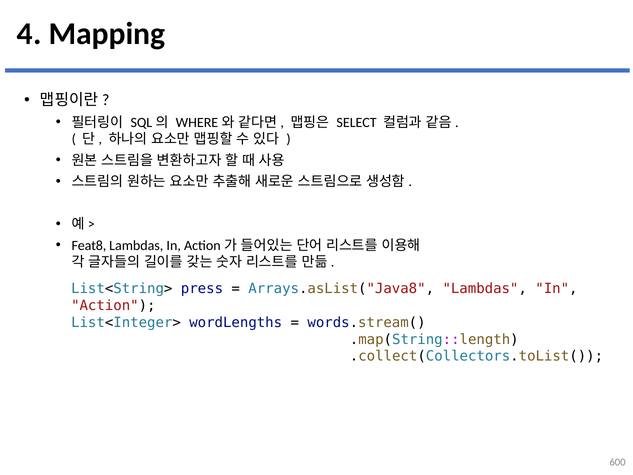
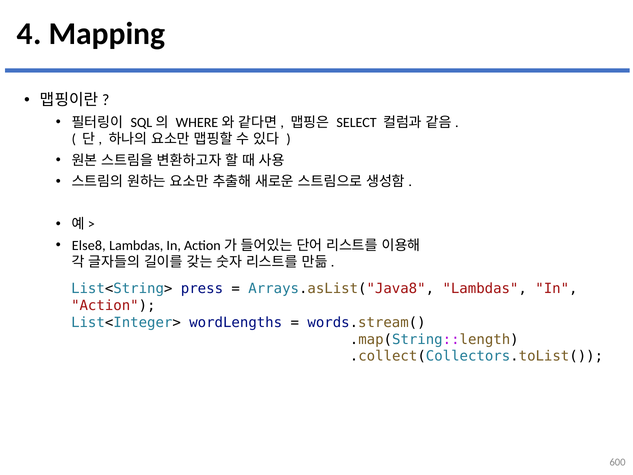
Feat8: Feat8 -> Else8 (89, 245)
